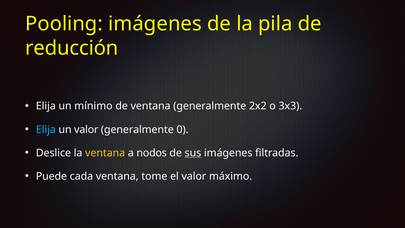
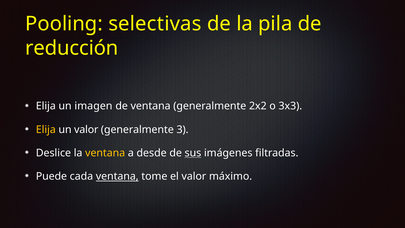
Pooling imágenes: imágenes -> selectivas (155, 24)
mínimo: mínimo -> imagen (93, 106)
Elija colour: light blue -> yellow (46, 129)
0: 0 -> 3 (183, 129)
nodos: nodos -> desde (152, 153)
ventana underline: none -> present (117, 176)
